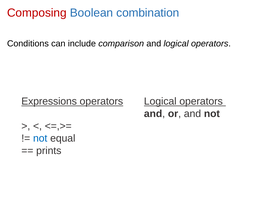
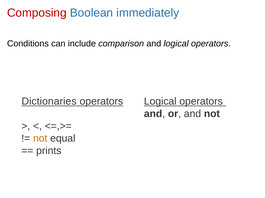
combination: combination -> immediately (148, 13)
Expressions: Expressions -> Dictionaries (49, 102)
not colour: blue -> orange (40, 139)
